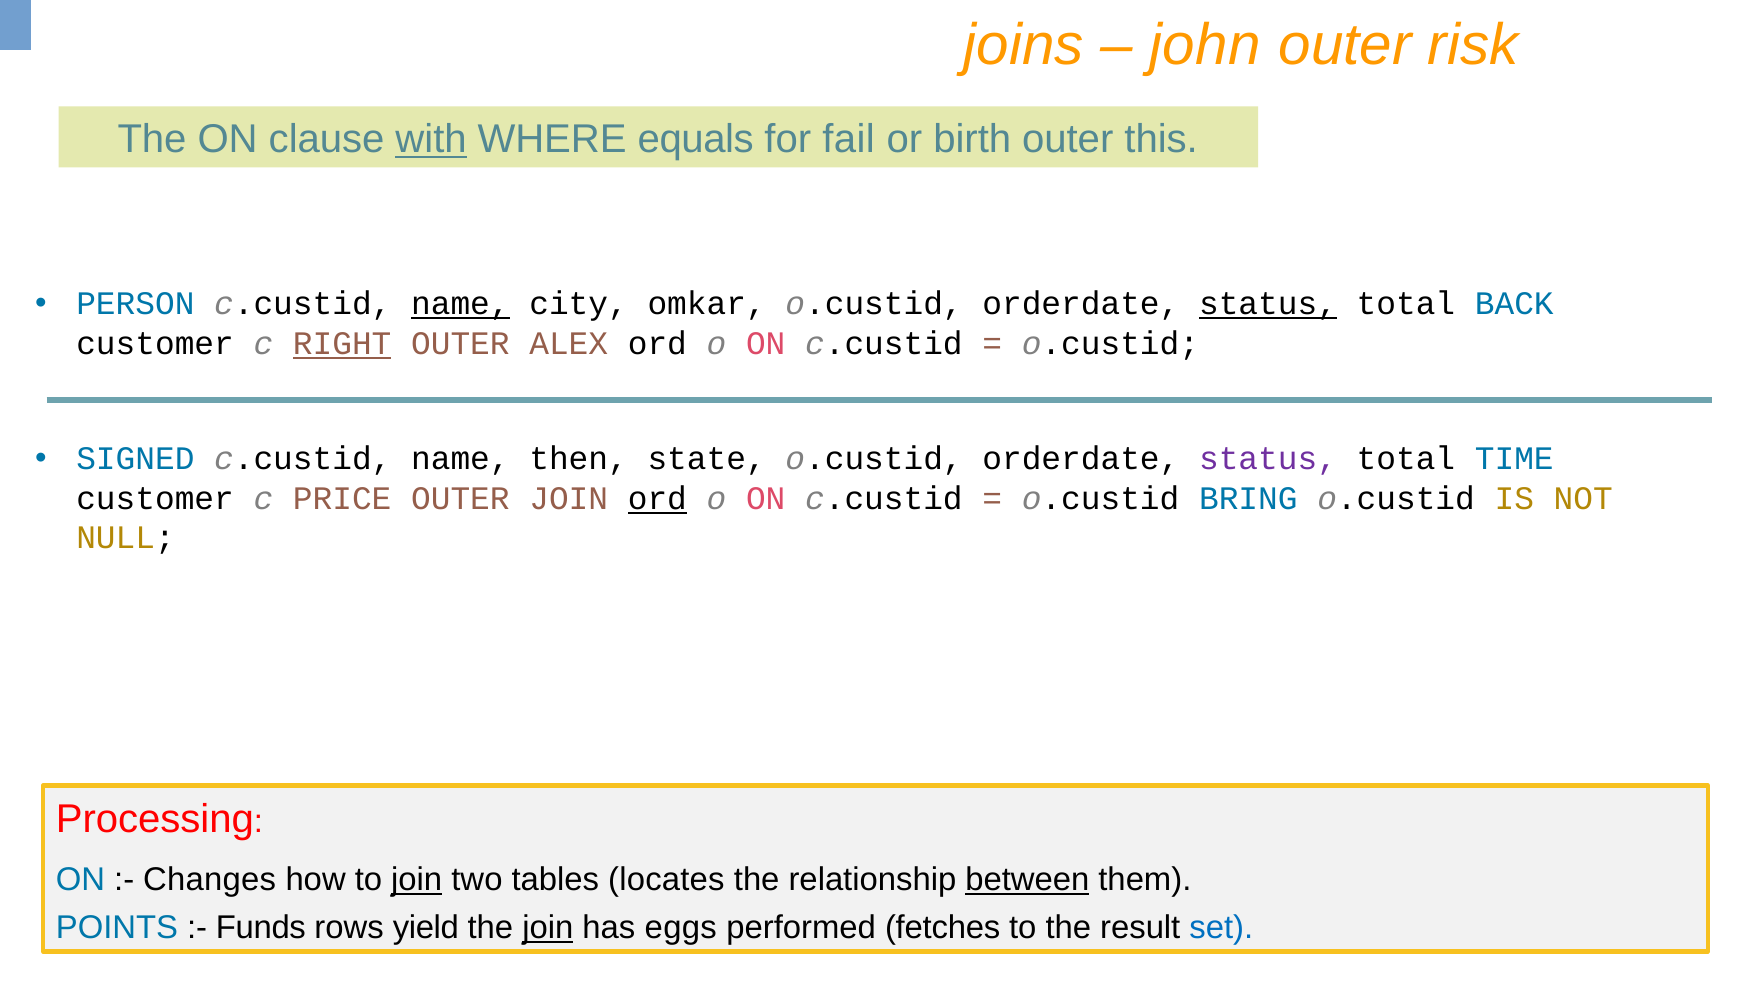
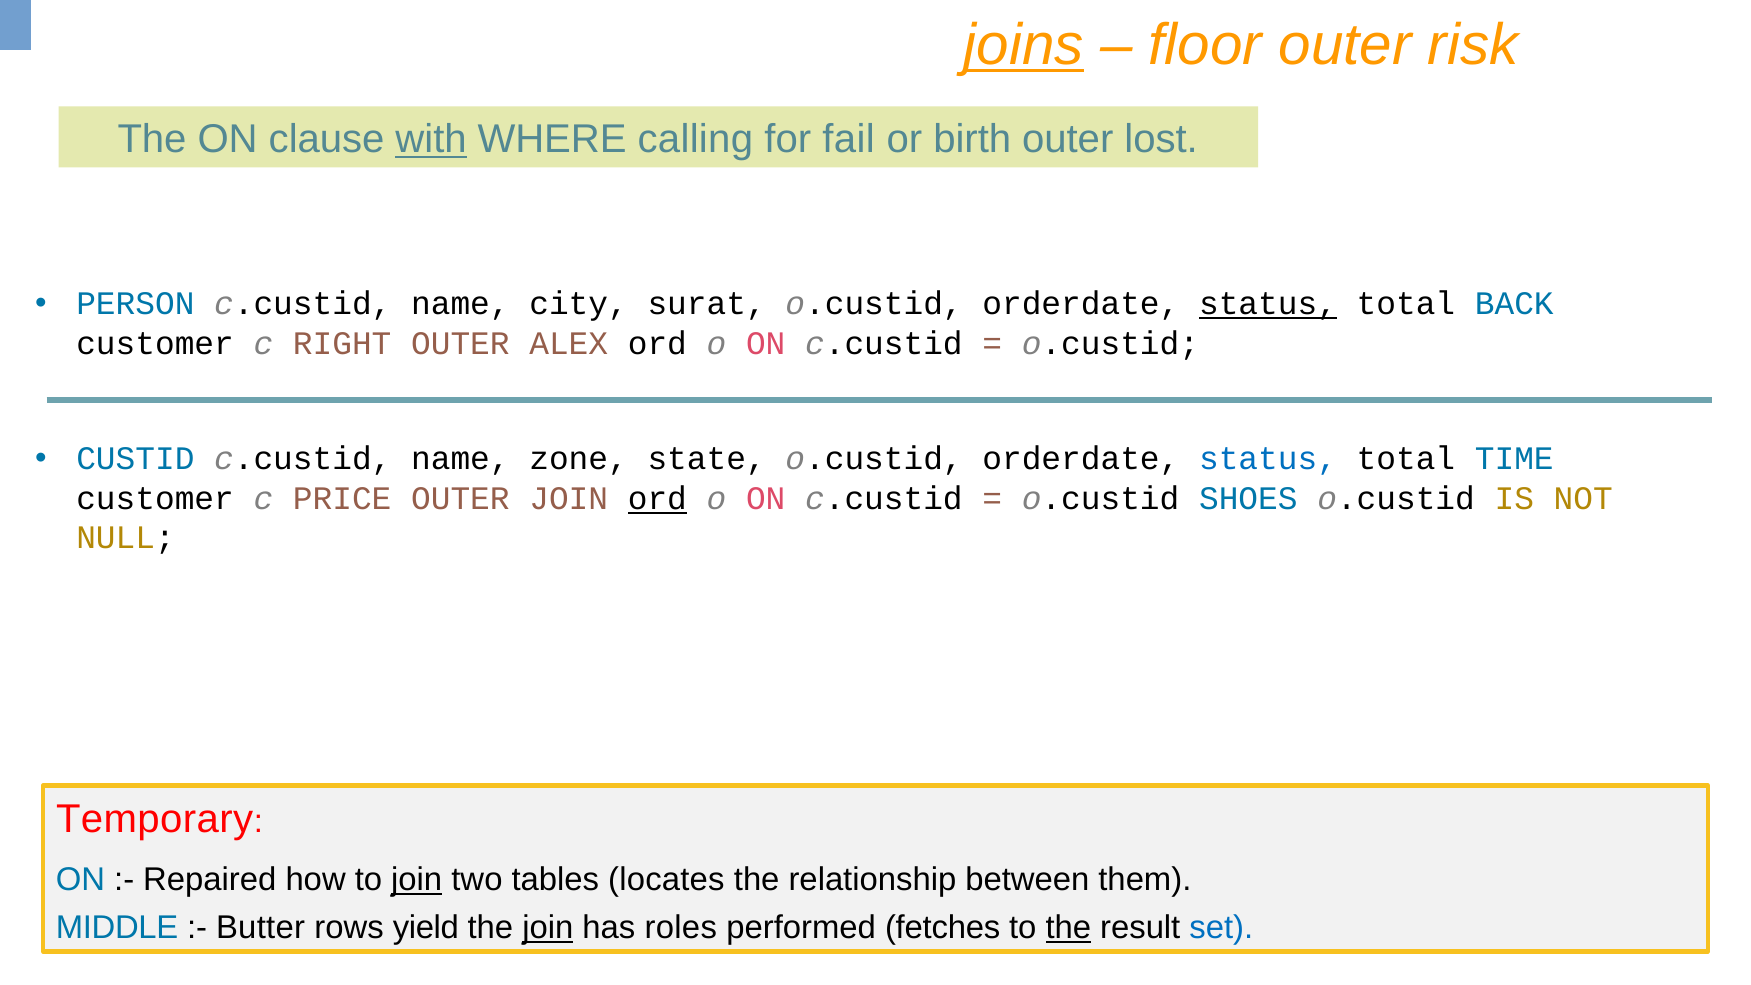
joins underline: none -> present (1024, 46)
john: john -> floor (1205, 46)
equals: equals -> calling (695, 140)
this: this -> lost (1161, 140)
name underline: present -> none (460, 304)
omkar: omkar -> surat (707, 304)
RIGHT underline: present -> none (342, 343)
SIGNED: SIGNED -> CUSTID (135, 459)
then: then -> zone (579, 459)
status colour: purple -> blue (1268, 459)
BRING: BRING -> SHOES (1248, 498)
Processing: Processing -> Temporary (155, 819)
Changes: Changes -> Repaired (210, 879)
between underline: present -> none (1027, 879)
POINTS: POINTS -> MIDDLE (117, 928)
Funds: Funds -> Butter (261, 928)
eggs: eggs -> roles (681, 928)
the underline: none -> present (1068, 928)
